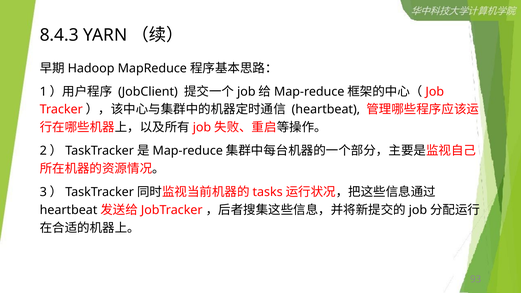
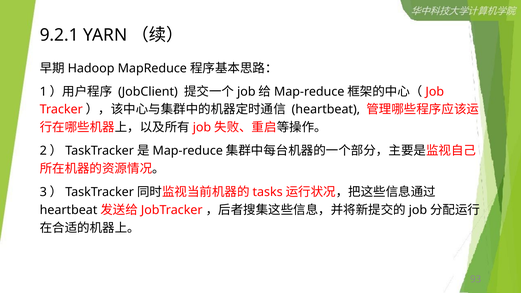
8.4.3: 8.4.3 -> 9.2.1 (59, 35)
